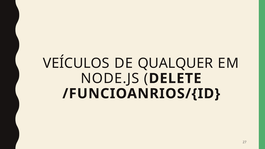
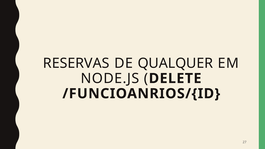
VEÍCULOS: VEÍCULOS -> RESERVAS (76, 63)
